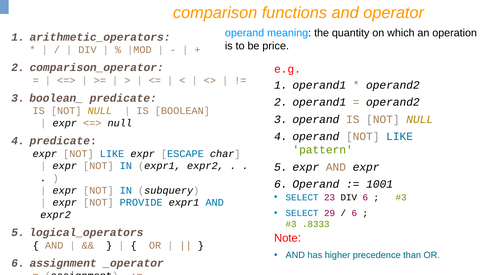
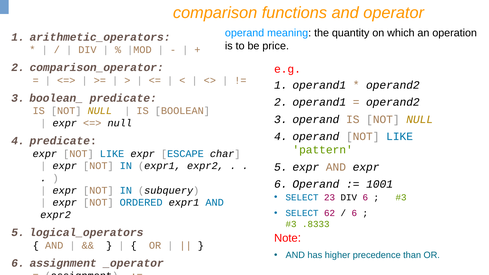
PROVIDE: PROVIDE -> ORDERED (141, 203)
29: 29 -> 62 (330, 213)
